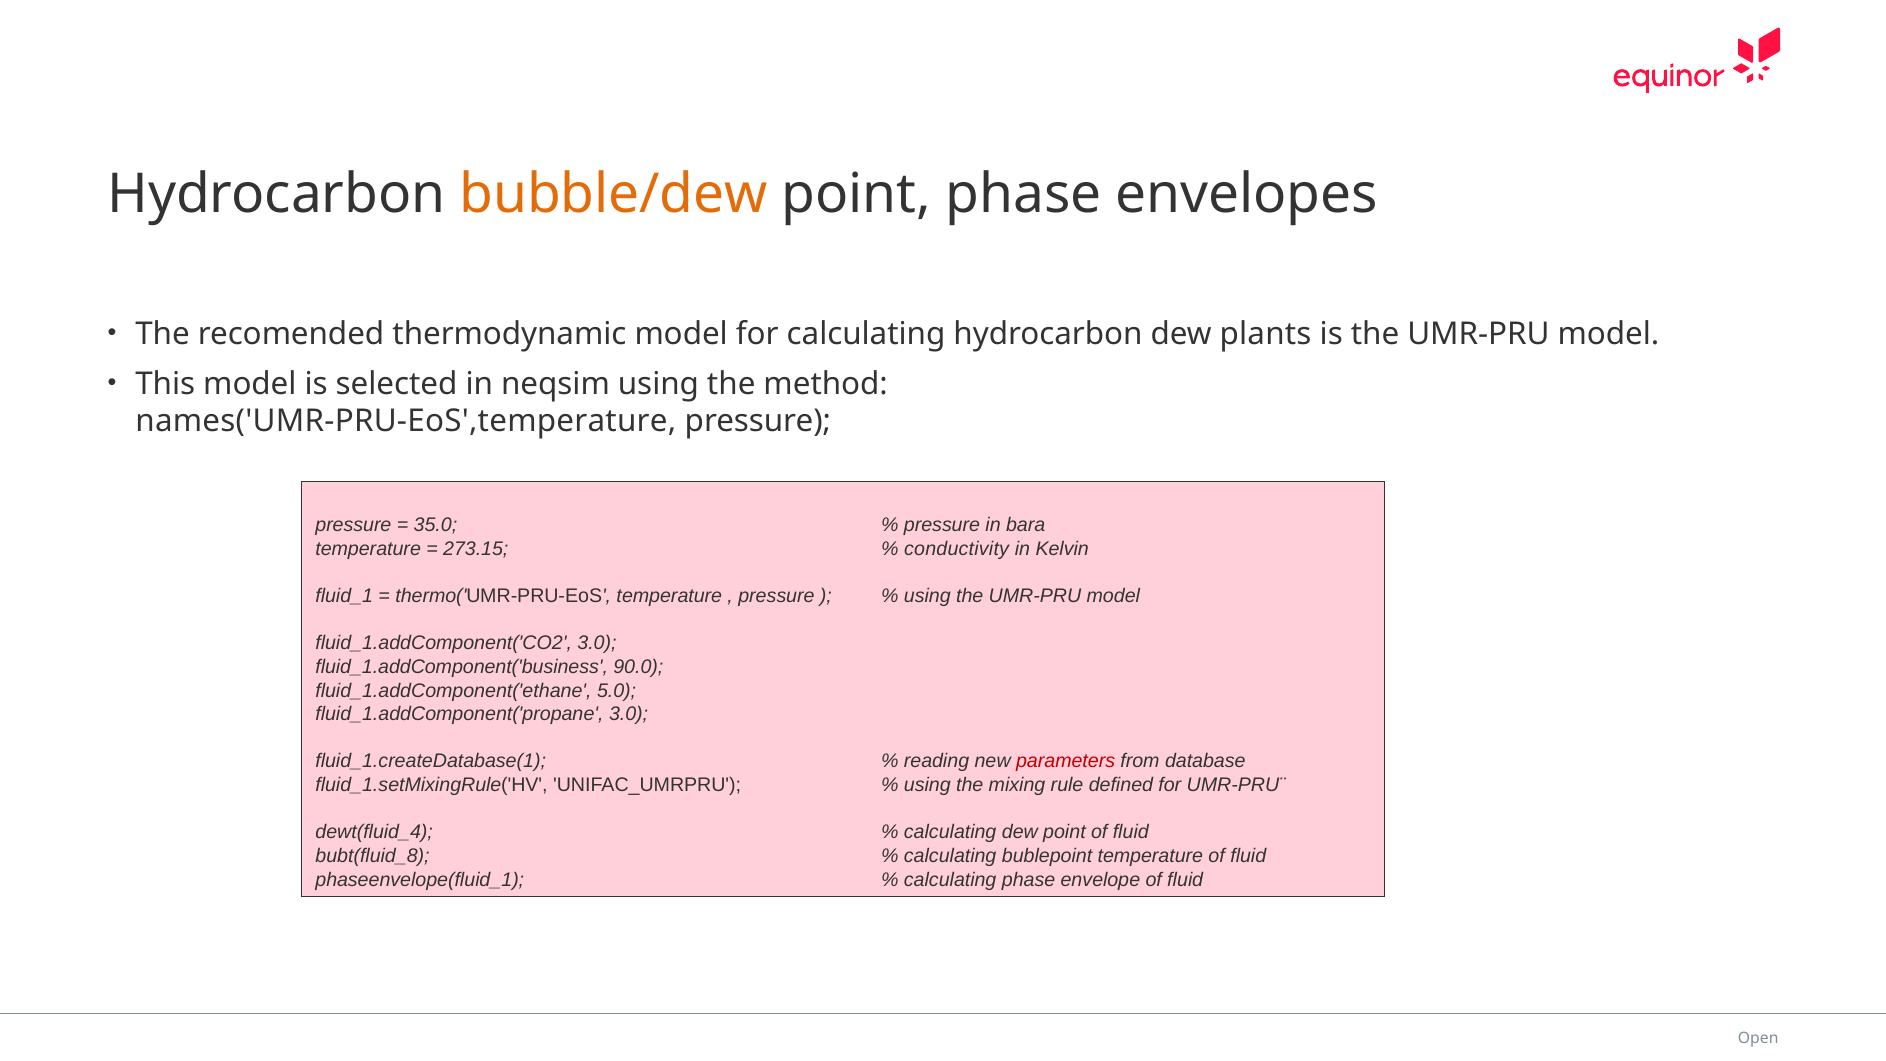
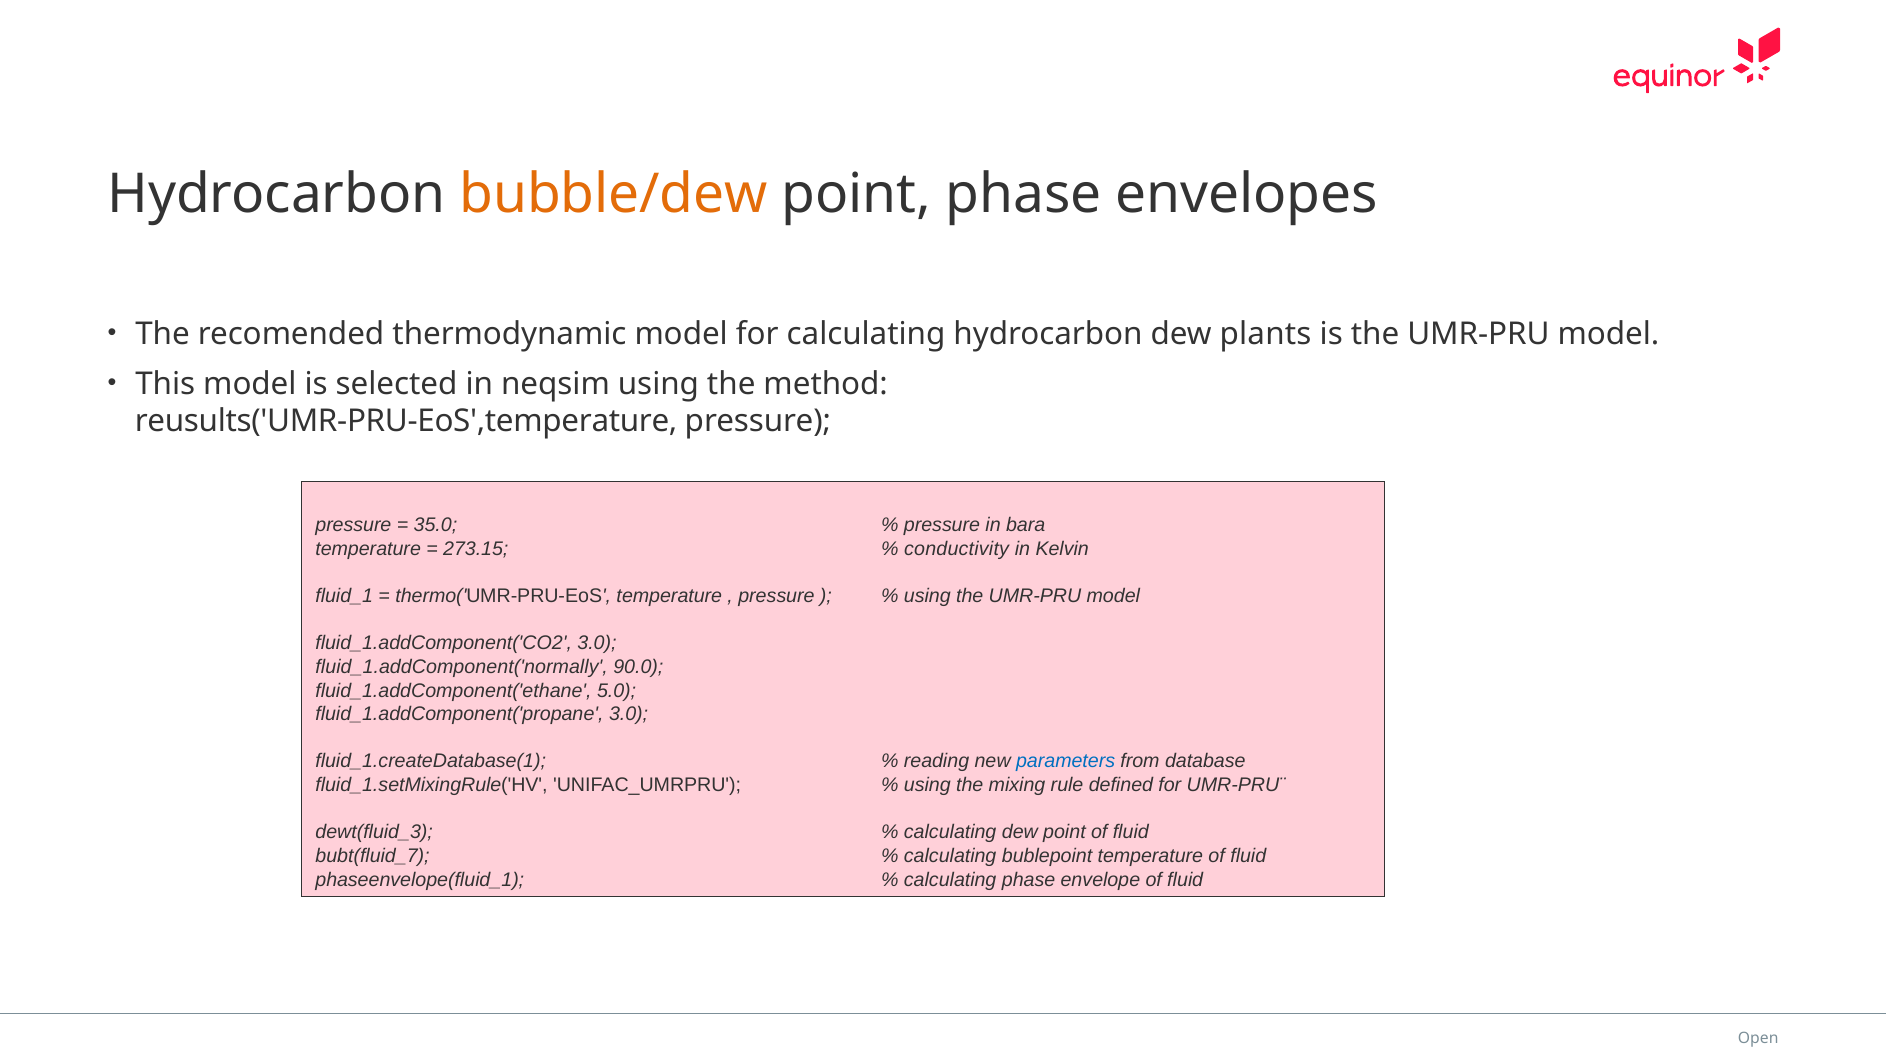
names('UMR-PRU-EoS',temperature: names('UMR-PRU-EoS',temperature -> reusults('UMR-PRU-EoS',temperature (406, 421)
fluid_1.addComponent('business: fluid_1.addComponent('business -> fluid_1.addComponent('normally (462, 667)
parameters colour: red -> blue (1066, 761)
dewt(fluid_4: dewt(fluid_4 -> dewt(fluid_3 (374, 832)
bubt(fluid_8: bubt(fluid_8 -> bubt(fluid_7 (373, 856)
